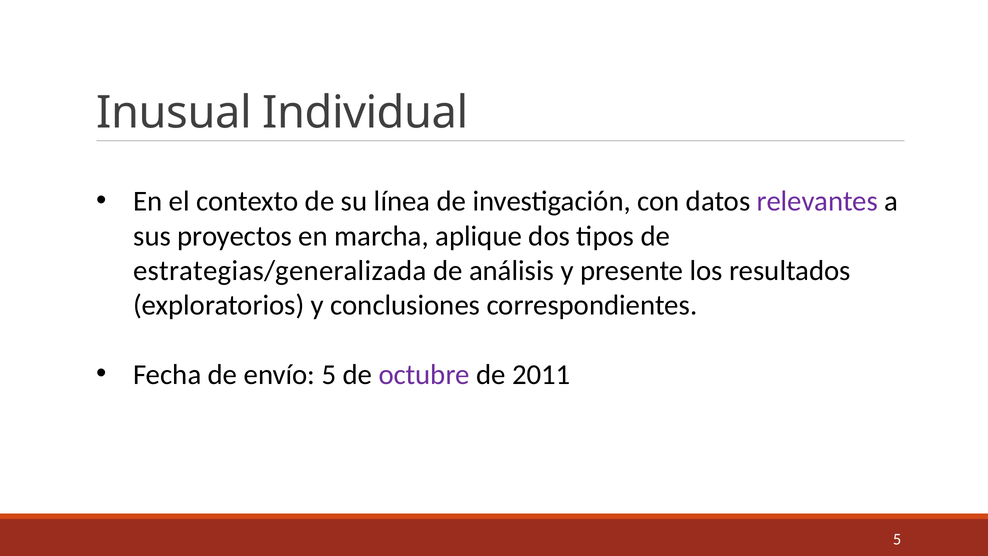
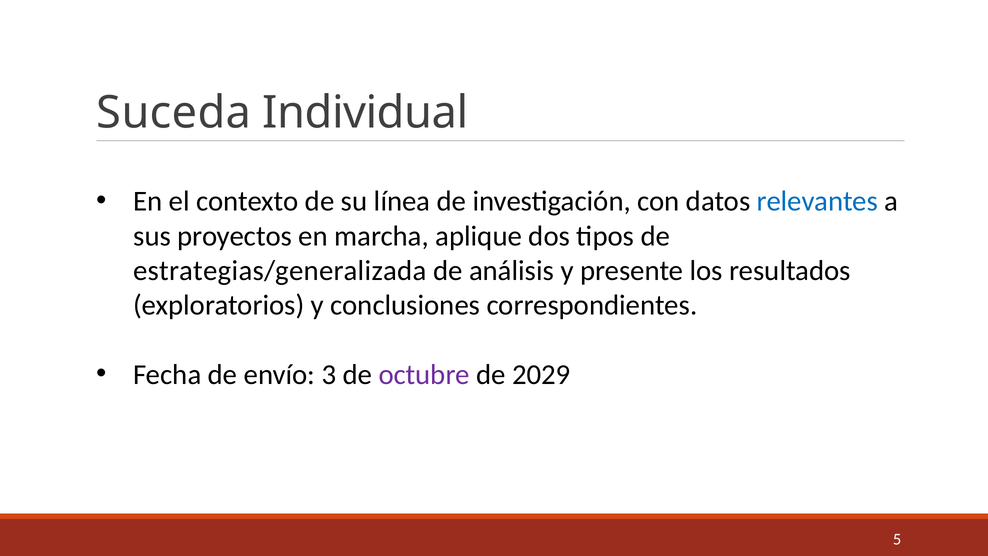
Inusual: Inusual -> Suceda (174, 113)
relevantes colour: purple -> blue (817, 201)
envío 5: 5 -> 3 (329, 374)
2011: 2011 -> 2029 (541, 374)
